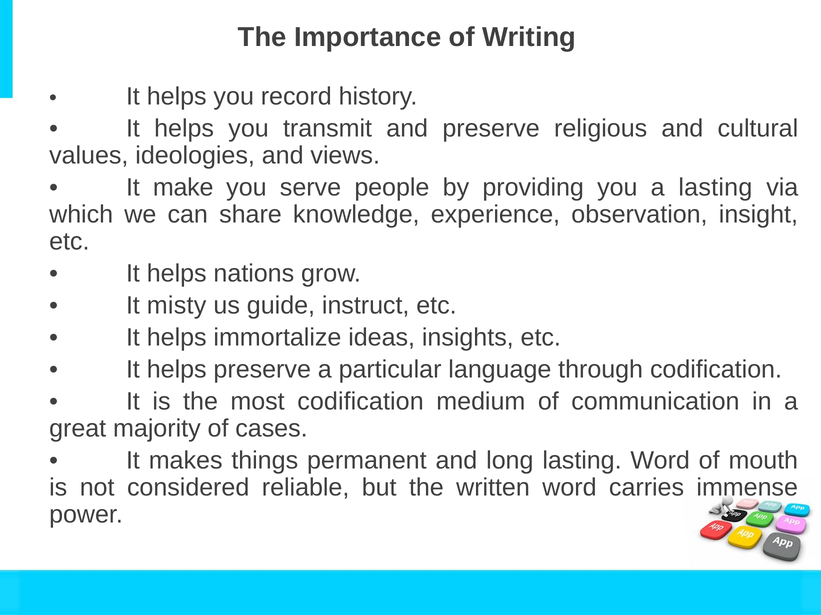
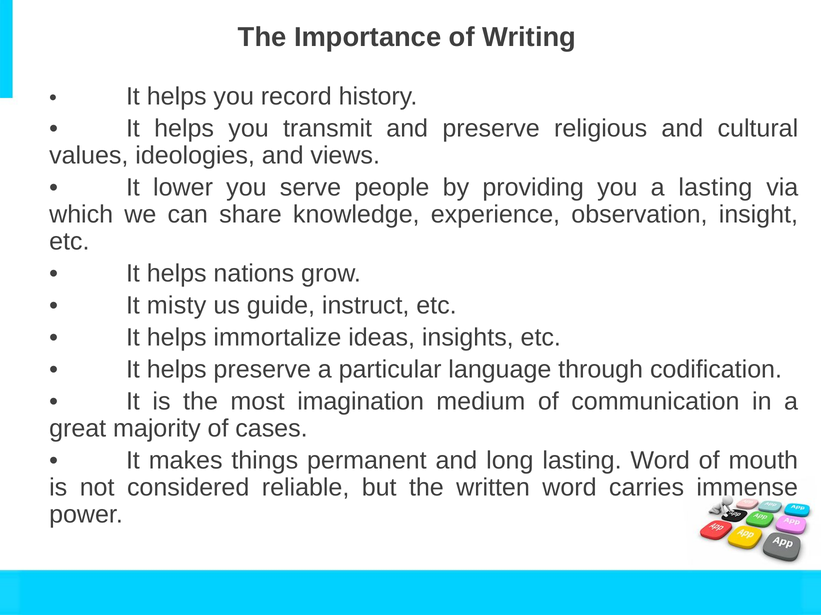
make: make -> lower (183, 188)
most codification: codification -> imagination (361, 402)
